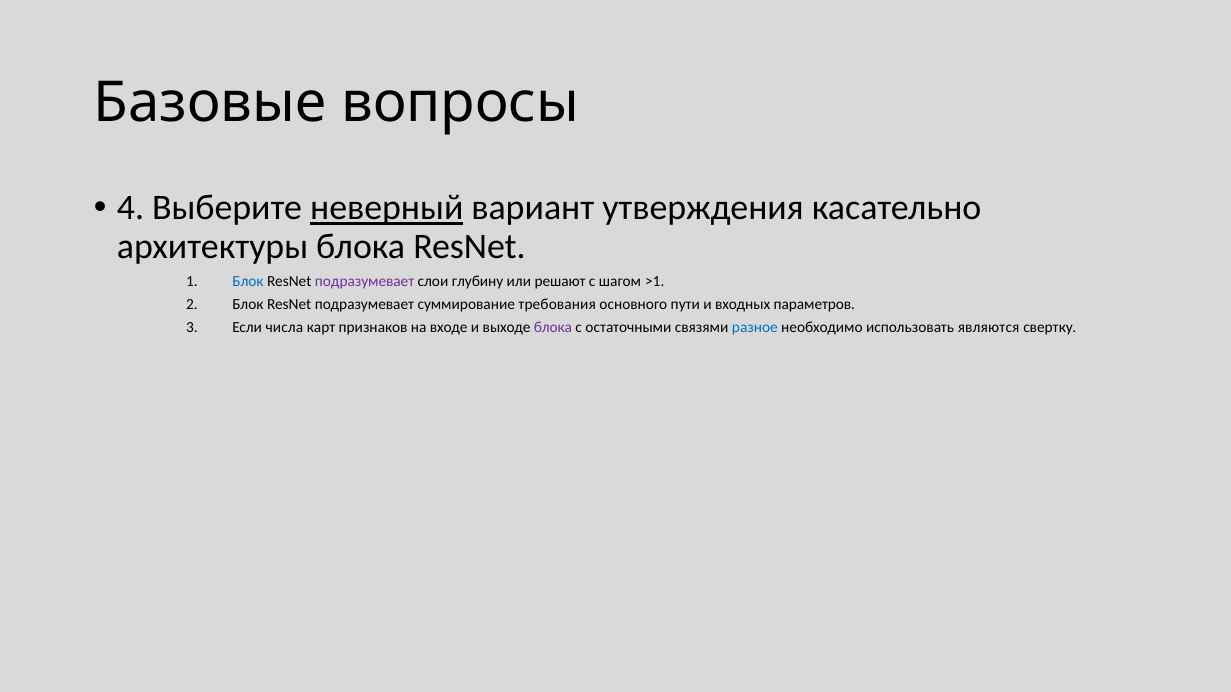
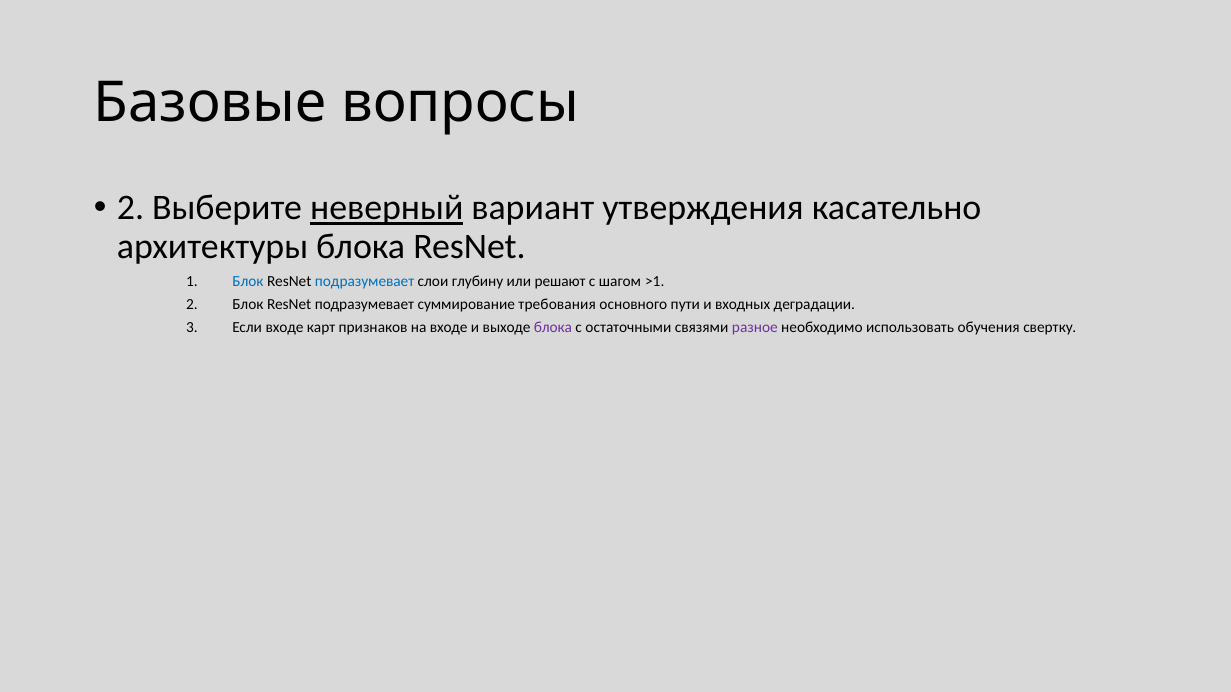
4: 4 -> 2 (131, 208)
подразумевает colour: purple -> blue (365, 281)
параметров: параметров -> деградации (814, 304)
Если числа: числа -> входе (285, 327)
разное colour: blue -> purple (755, 327)
являются: являются -> обучения (989, 327)
